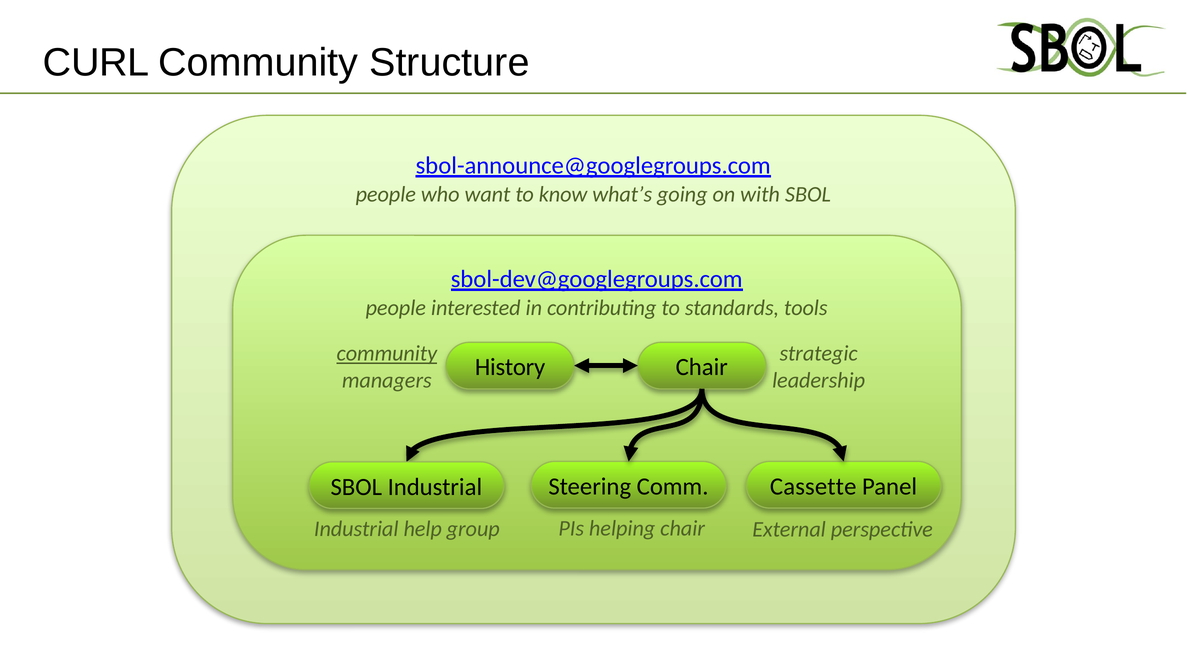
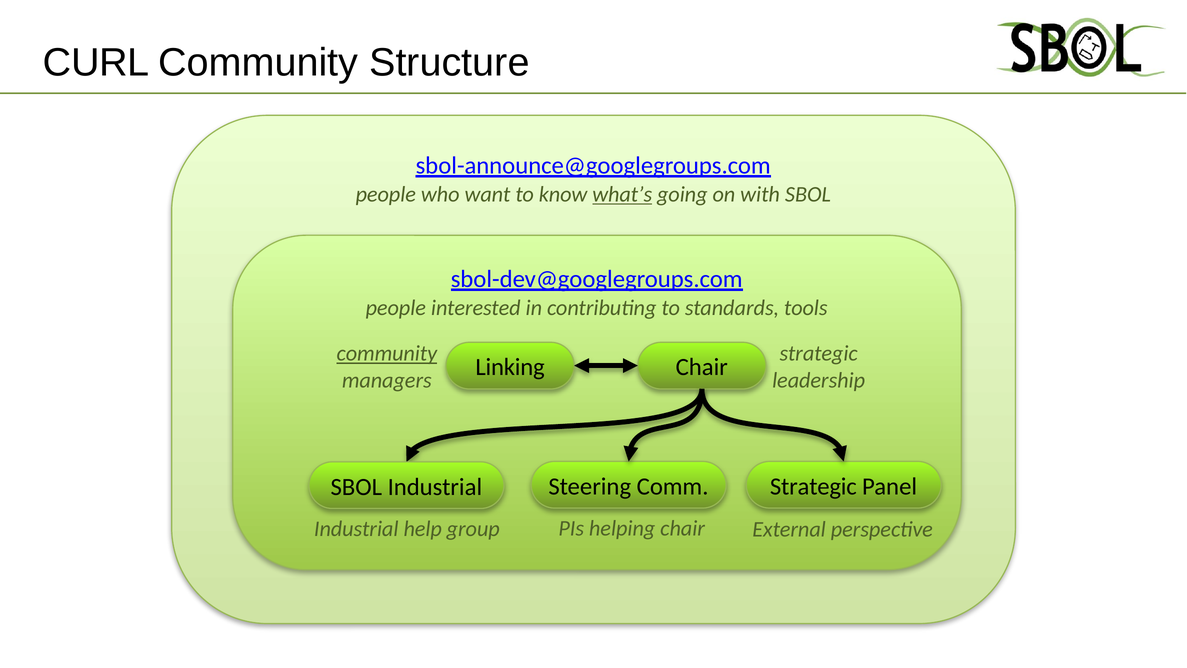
what’s underline: none -> present (622, 194)
History: History -> Linking (510, 367)
Cassette: Cassette -> Strategic (813, 486)
